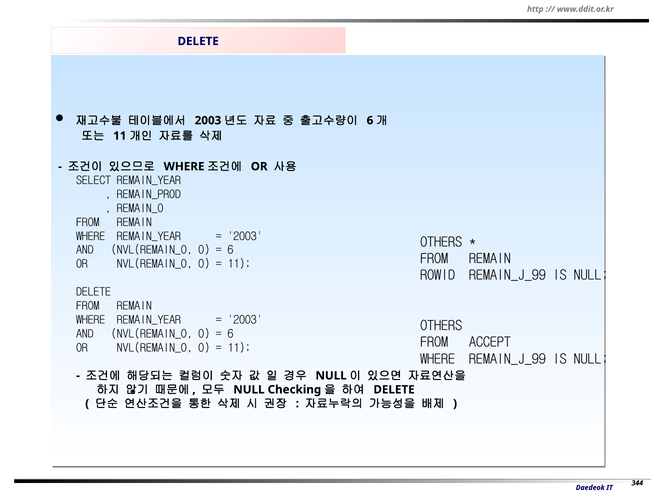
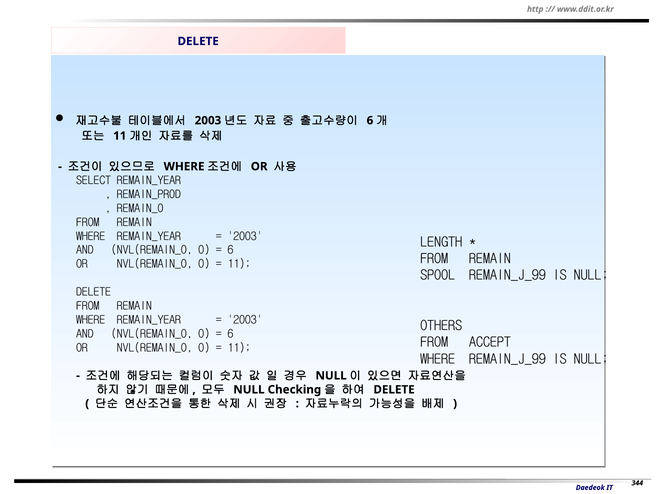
OTHERS: OTHERS -> LENGTH (441, 242)
ROWID: ROWID -> SPOOL (438, 276)
